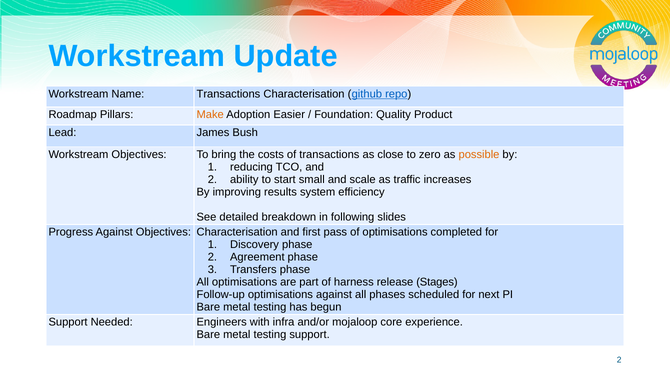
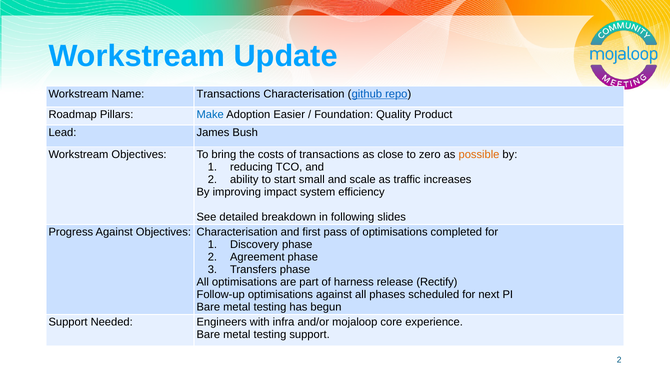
Make colour: orange -> blue (210, 115)
results: results -> impact (280, 192)
Stages: Stages -> Rectify (437, 282)
